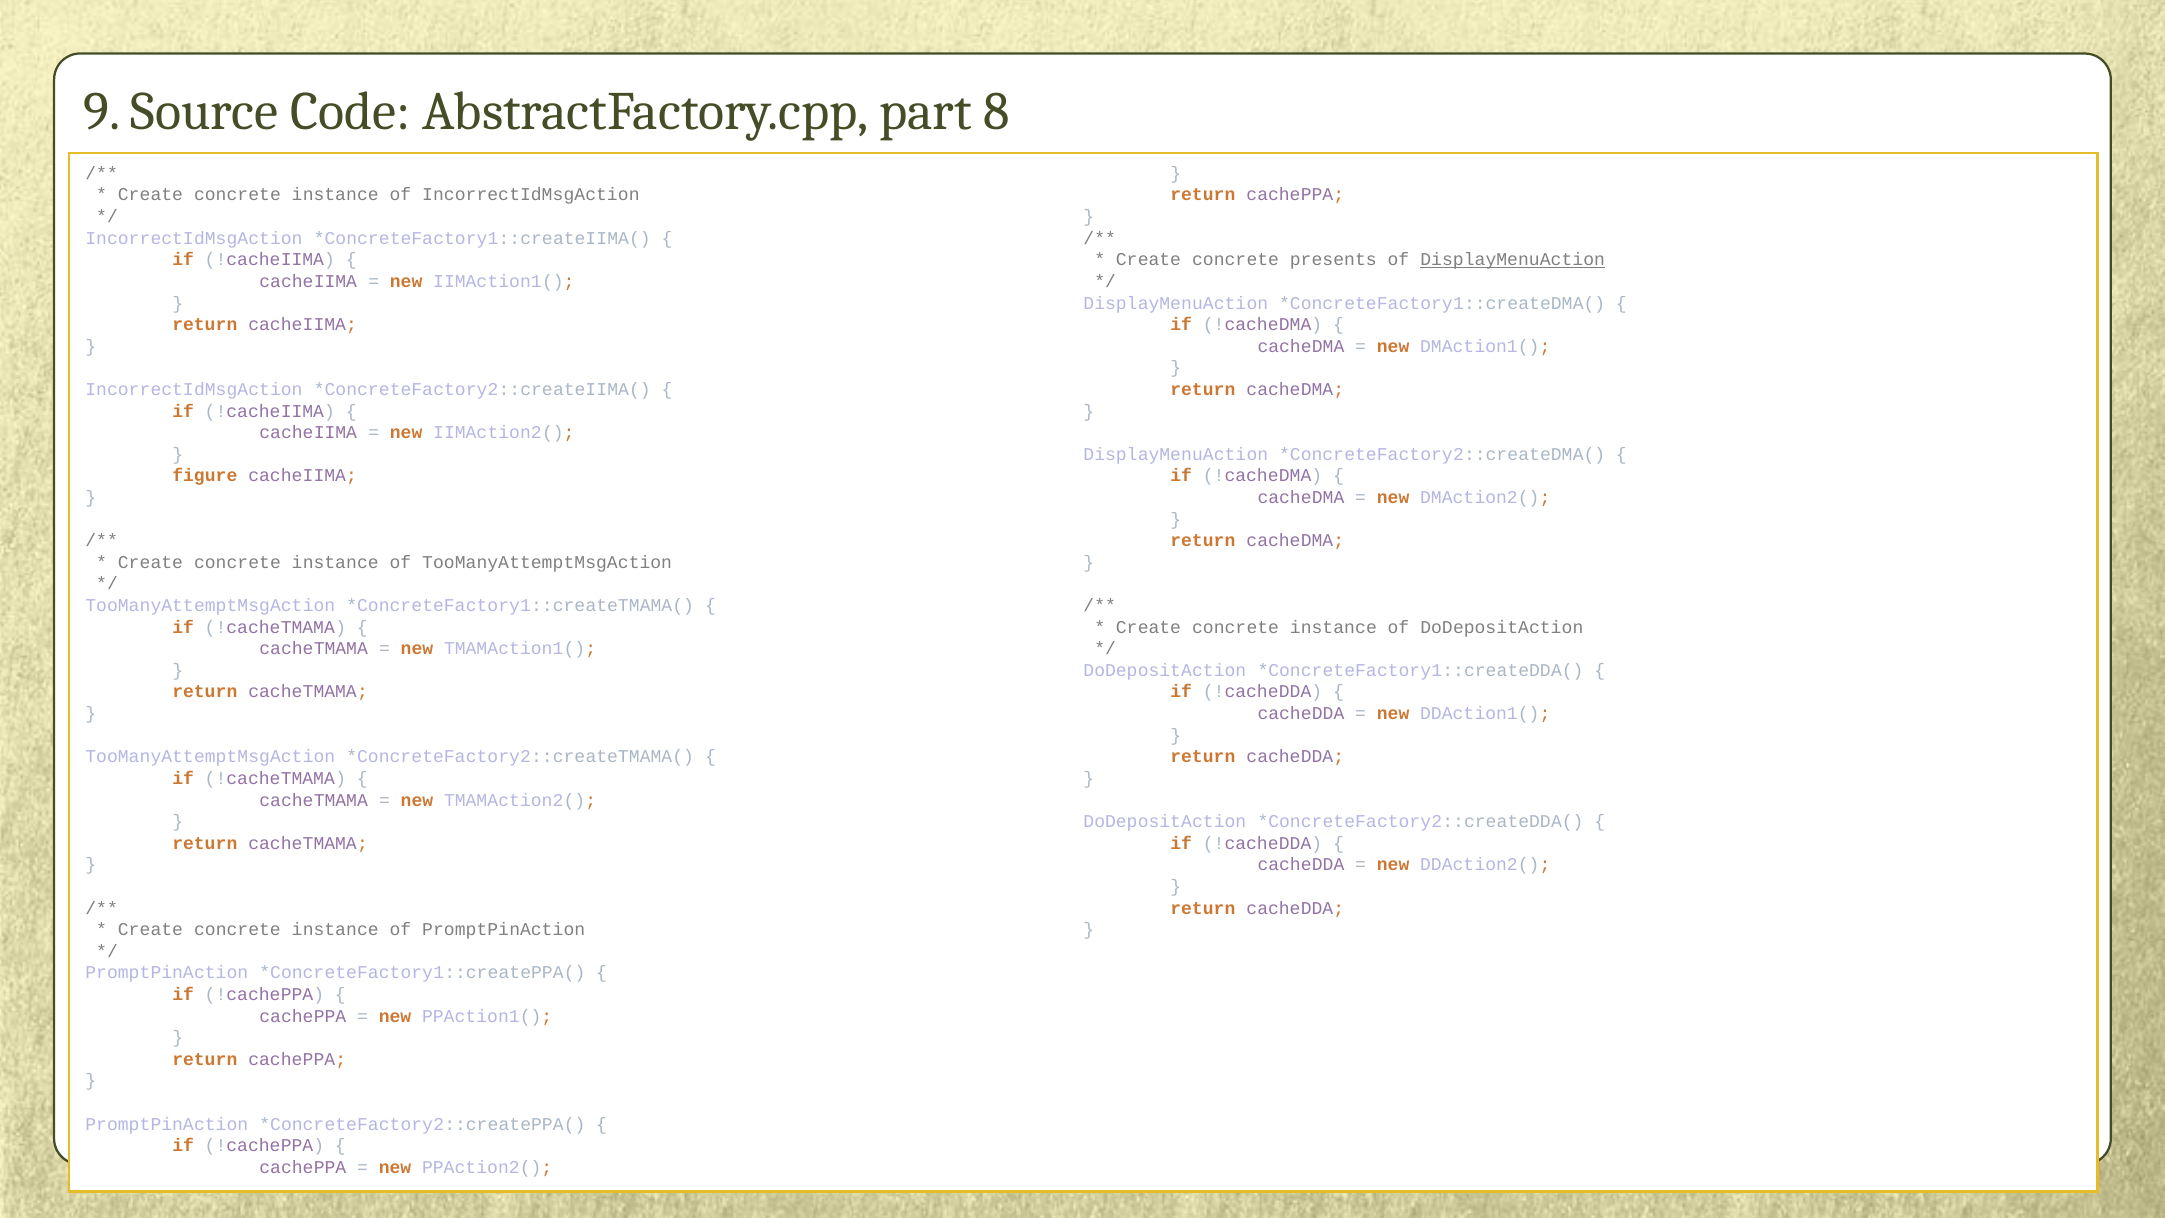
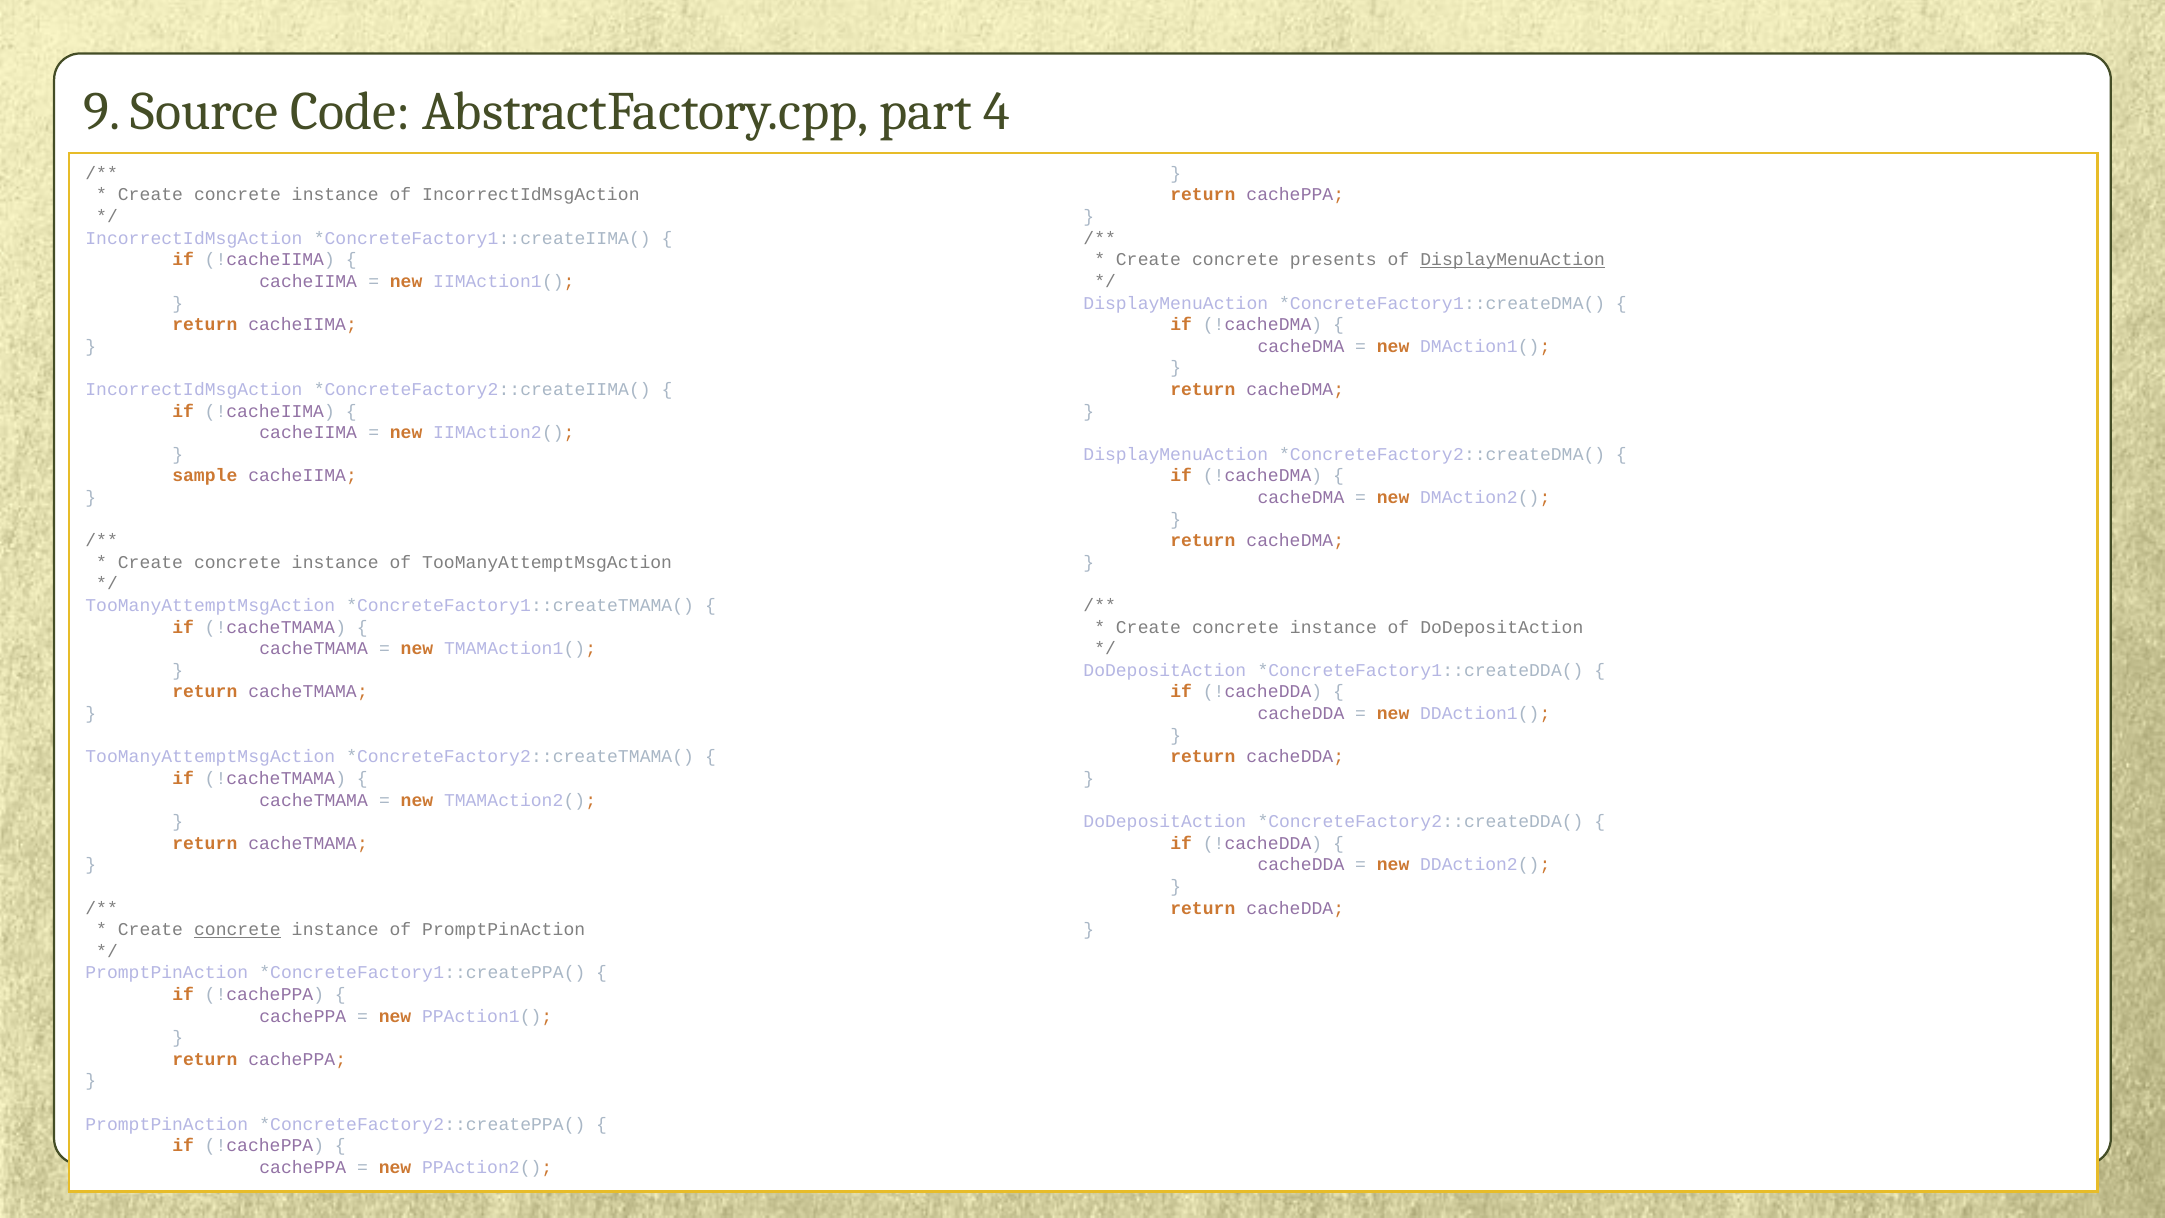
8: 8 -> 4 (997, 112)
figure: figure -> sample (205, 476)
concrete underline: none -> present (237, 930)
